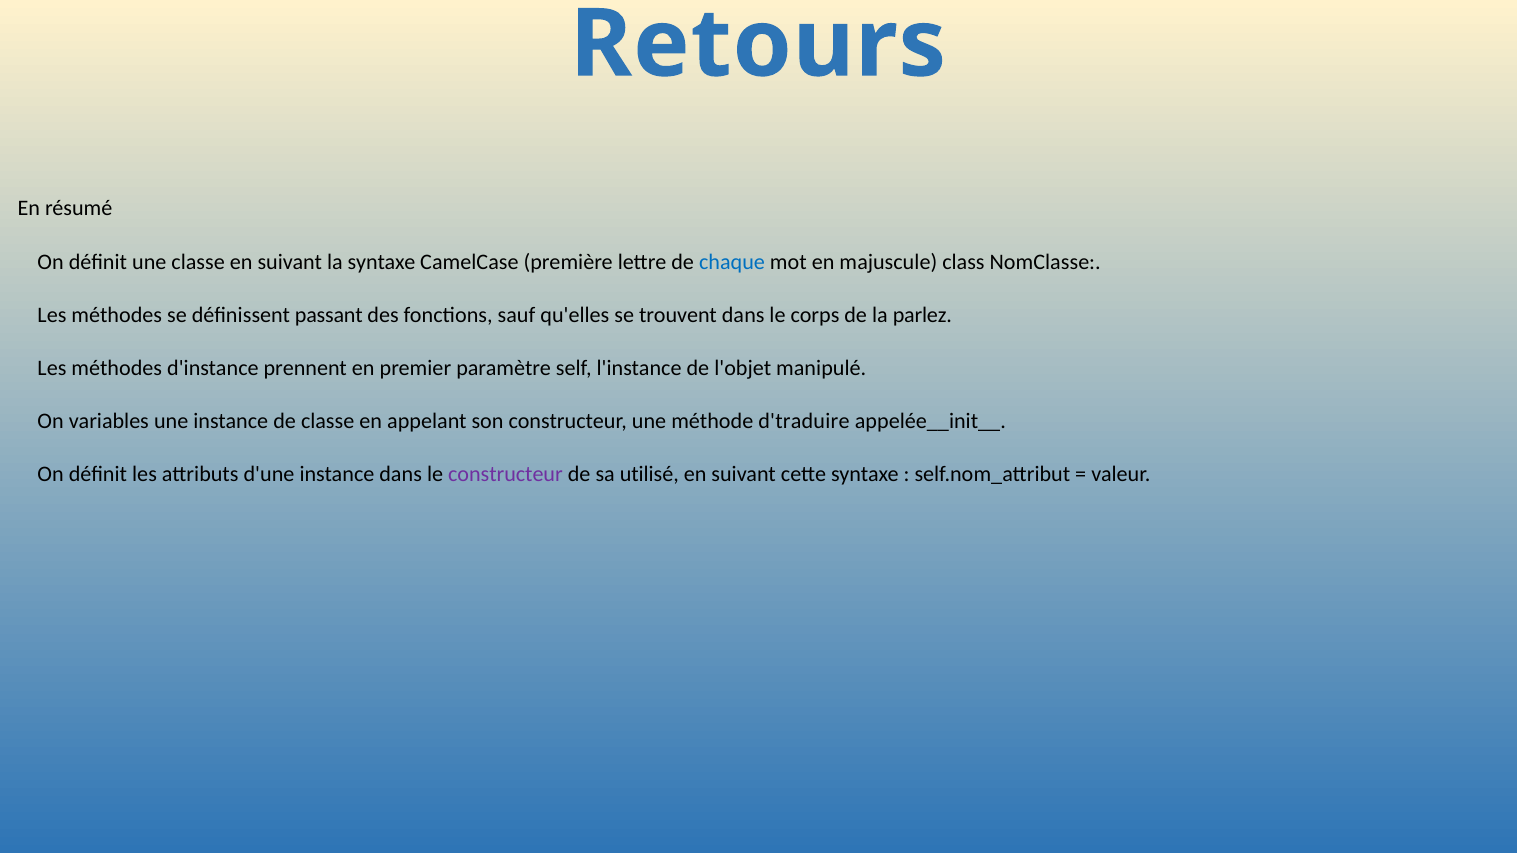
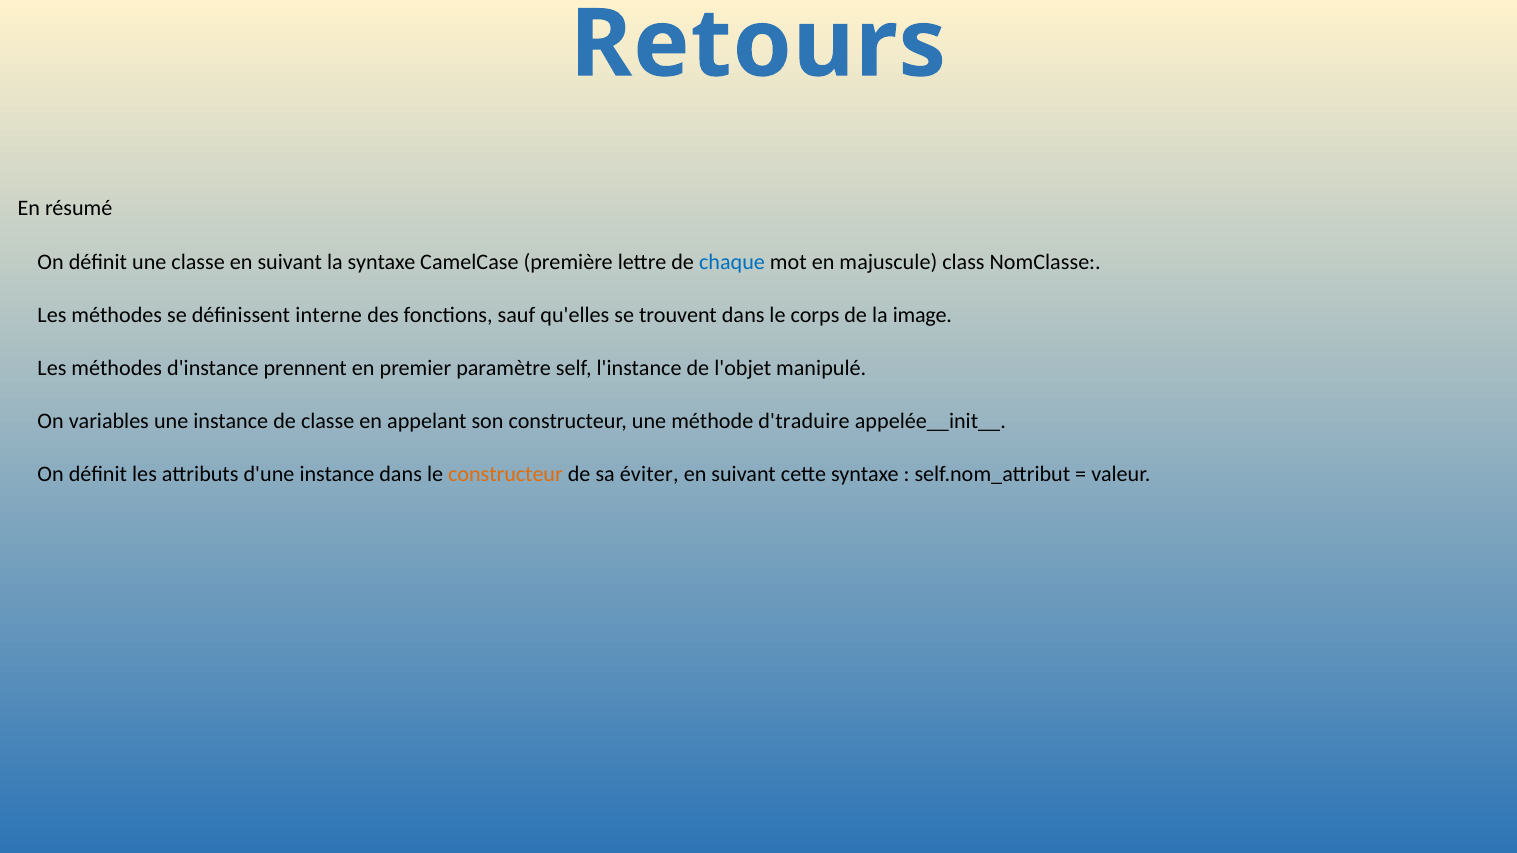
passant: passant -> interne (329, 315)
parlez: parlez -> image (922, 315)
constructeur colour: purple -> orange (505, 474)
utilisé: utilisé -> éviter (649, 474)
